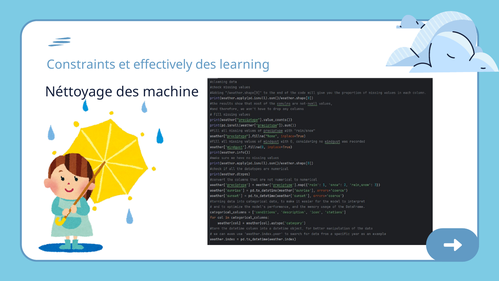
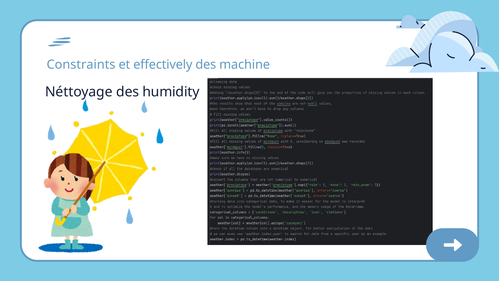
learning: learning -> machine (245, 65)
machine: machine -> humidity (171, 92)
